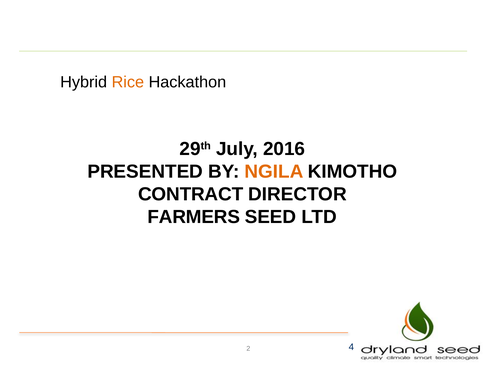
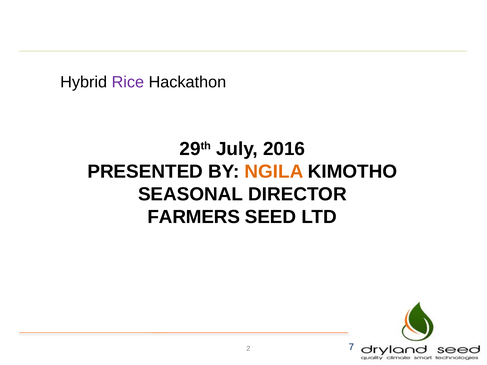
Rice colour: orange -> purple (128, 82)
CONTRACT: CONTRACT -> SEASONAL (191, 194)
4: 4 -> 7 (351, 347)
